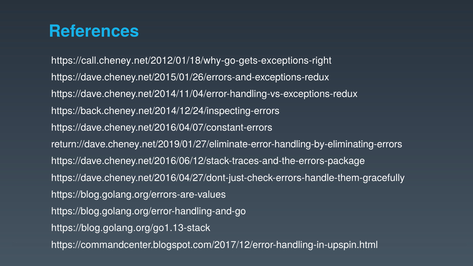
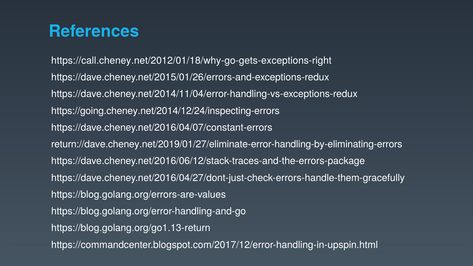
https://back.cheney.net/2014/12/24/inspecting-errors: https://back.cheney.net/2014/12/24/inspecting-errors -> https://going.cheney.net/2014/12/24/inspecting-errors (165, 111)
https://blog.golang.org/go1.13-stack: https://blog.golang.org/go1.13-stack -> https://blog.golang.org/go1.13-return (131, 228)
